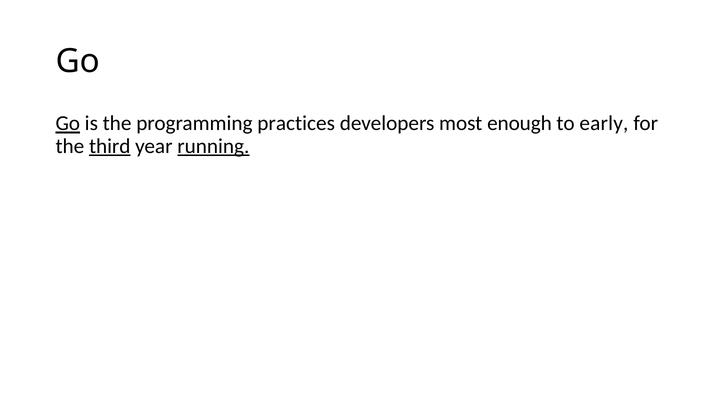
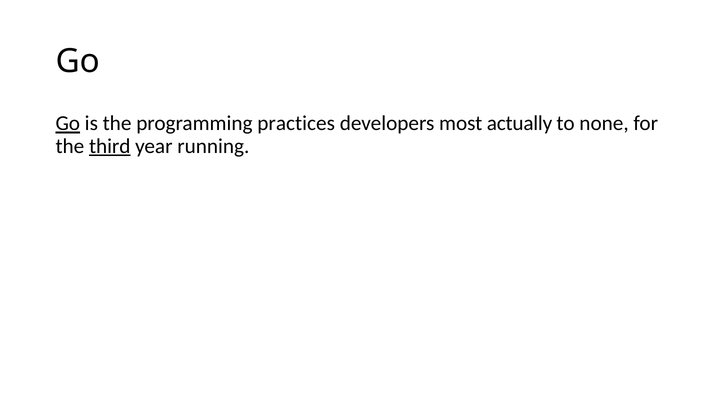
enough: enough -> actually (520, 123)
early: early -> none (604, 123)
running underline: present -> none (213, 146)
